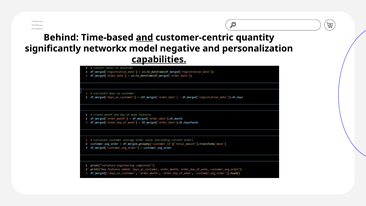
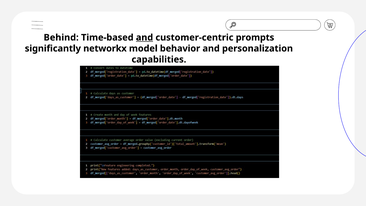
quantity: quantity -> prompts (255, 37)
negative: negative -> behavior (180, 48)
capabilities underline: present -> none (159, 59)
